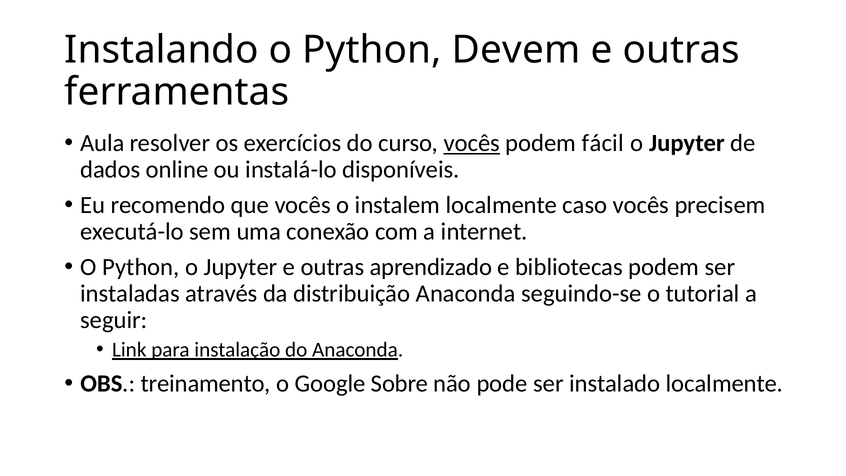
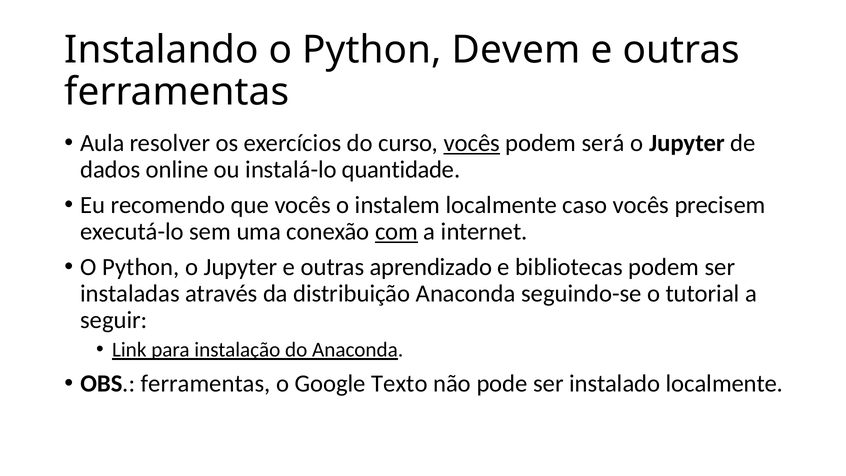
fácil: fácil -> será (603, 143)
disponíveis: disponíveis -> quantidade (401, 170)
com underline: none -> present (397, 232)
OBS treinamento: treinamento -> ferramentas (206, 383)
Sobre: Sobre -> Texto (399, 383)
